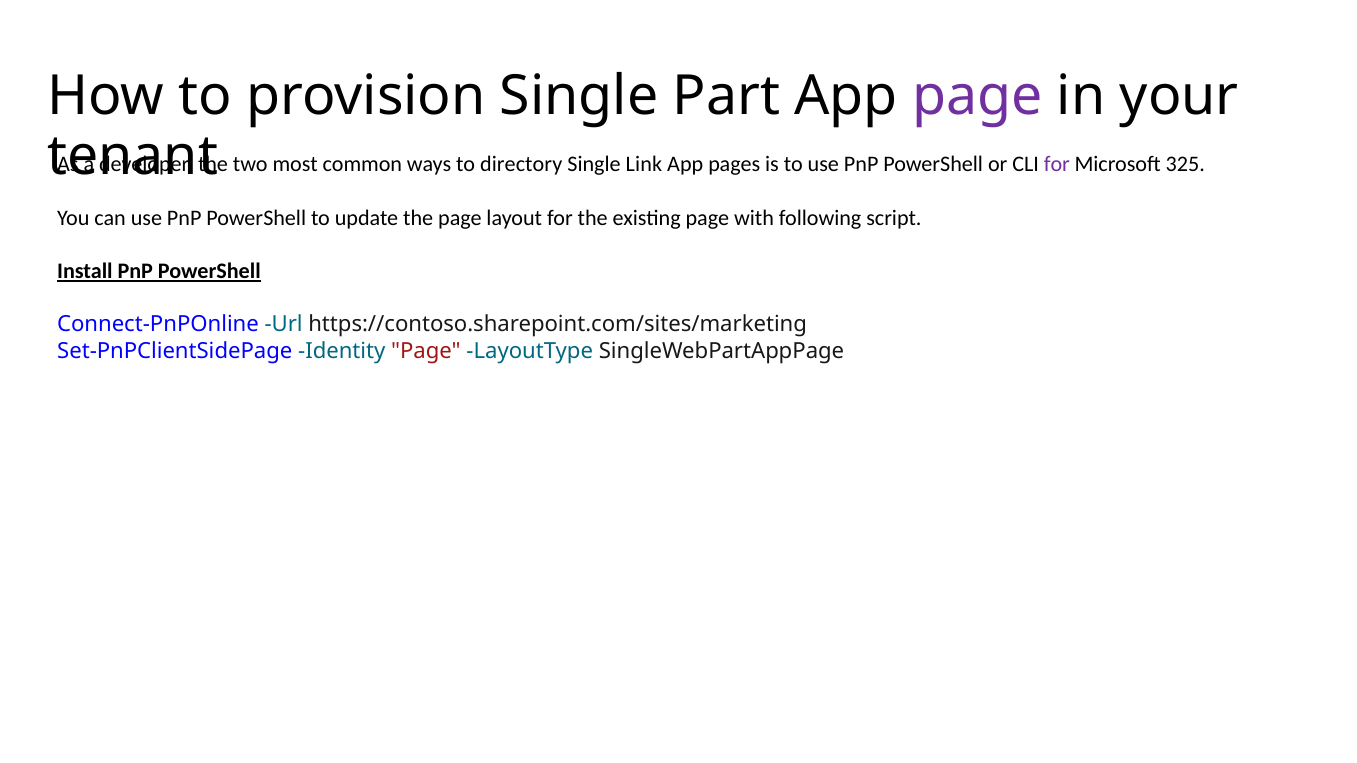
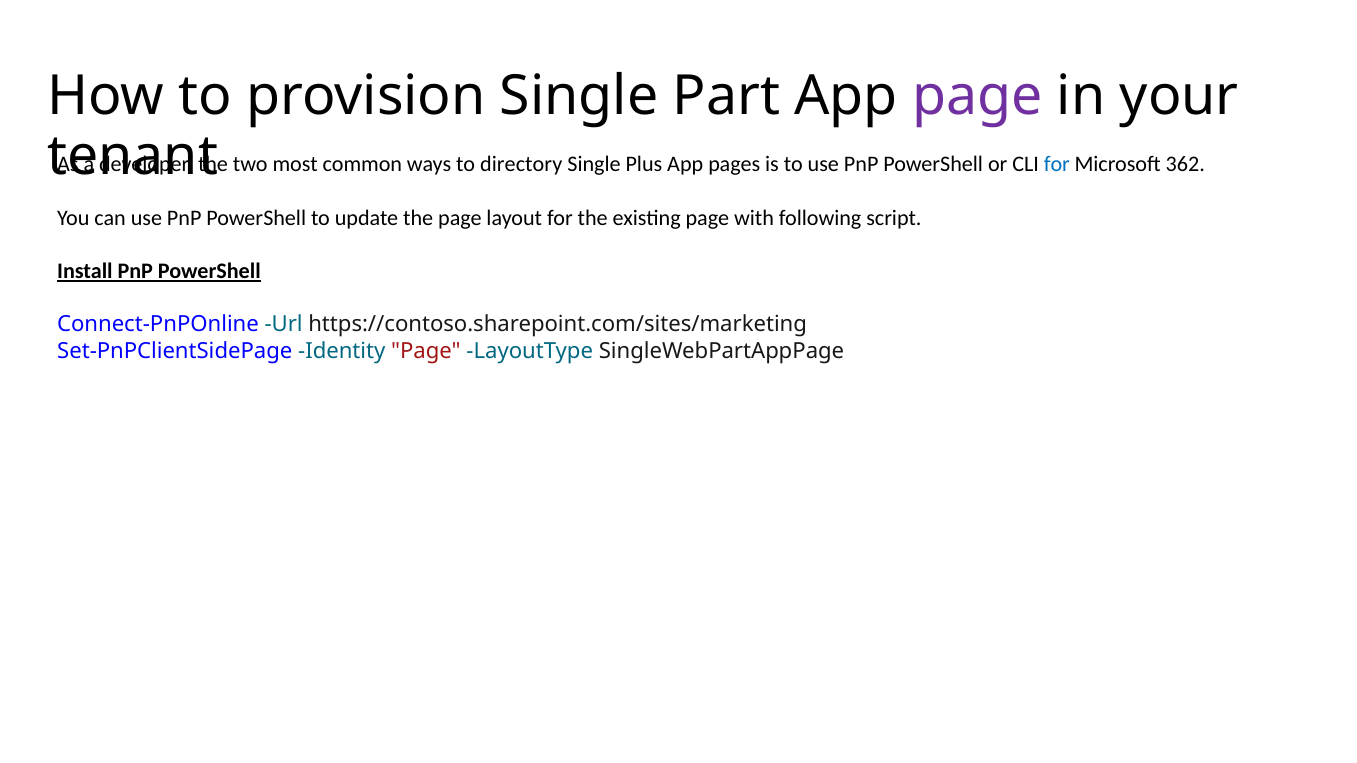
Link: Link -> Plus (644, 165)
for colour: purple -> blue (1057, 165)
325: 325 -> 362 (1185, 165)
